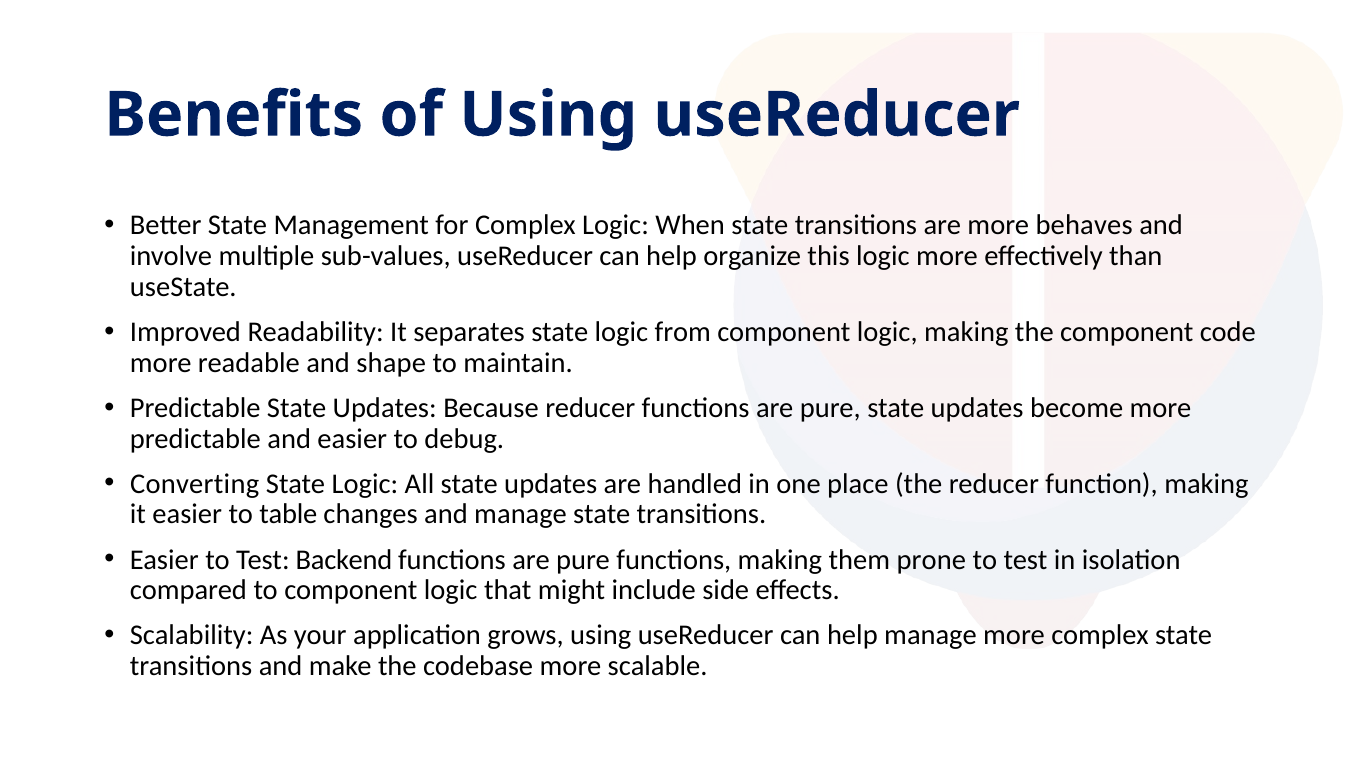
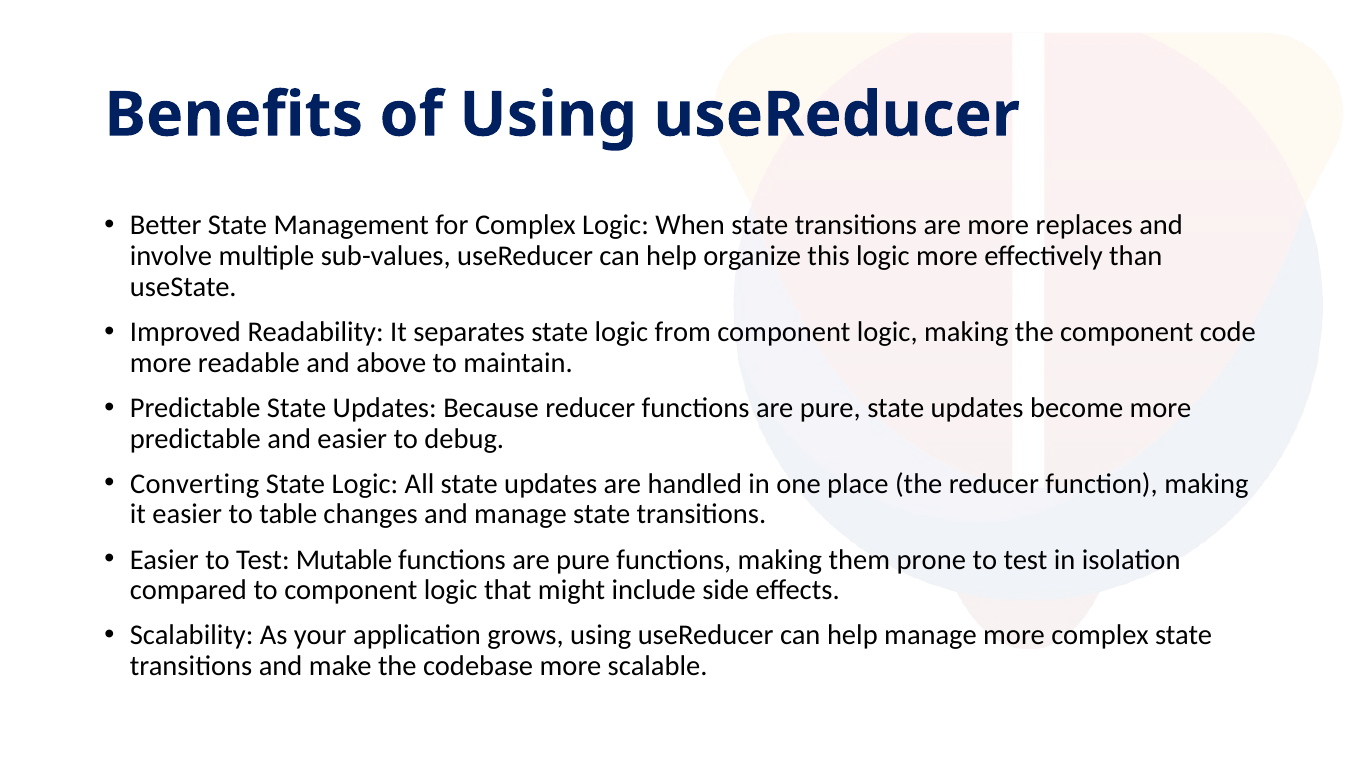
behaves: behaves -> replaces (1084, 225)
shape: shape -> above (391, 363)
Backend: Backend -> Mutable (344, 559)
